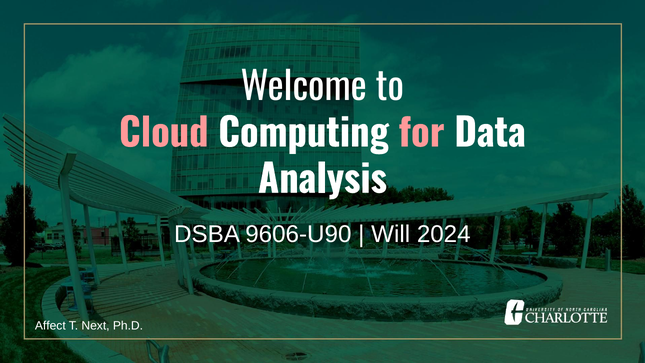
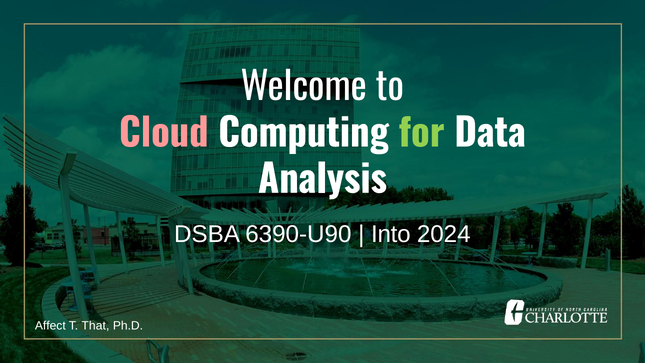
for colour: pink -> light green (422, 134)
9606-U90: 9606-U90 -> 6390-U90 (298, 234)
Will: Will -> Into (391, 234)
Next: Next -> That (95, 326)
